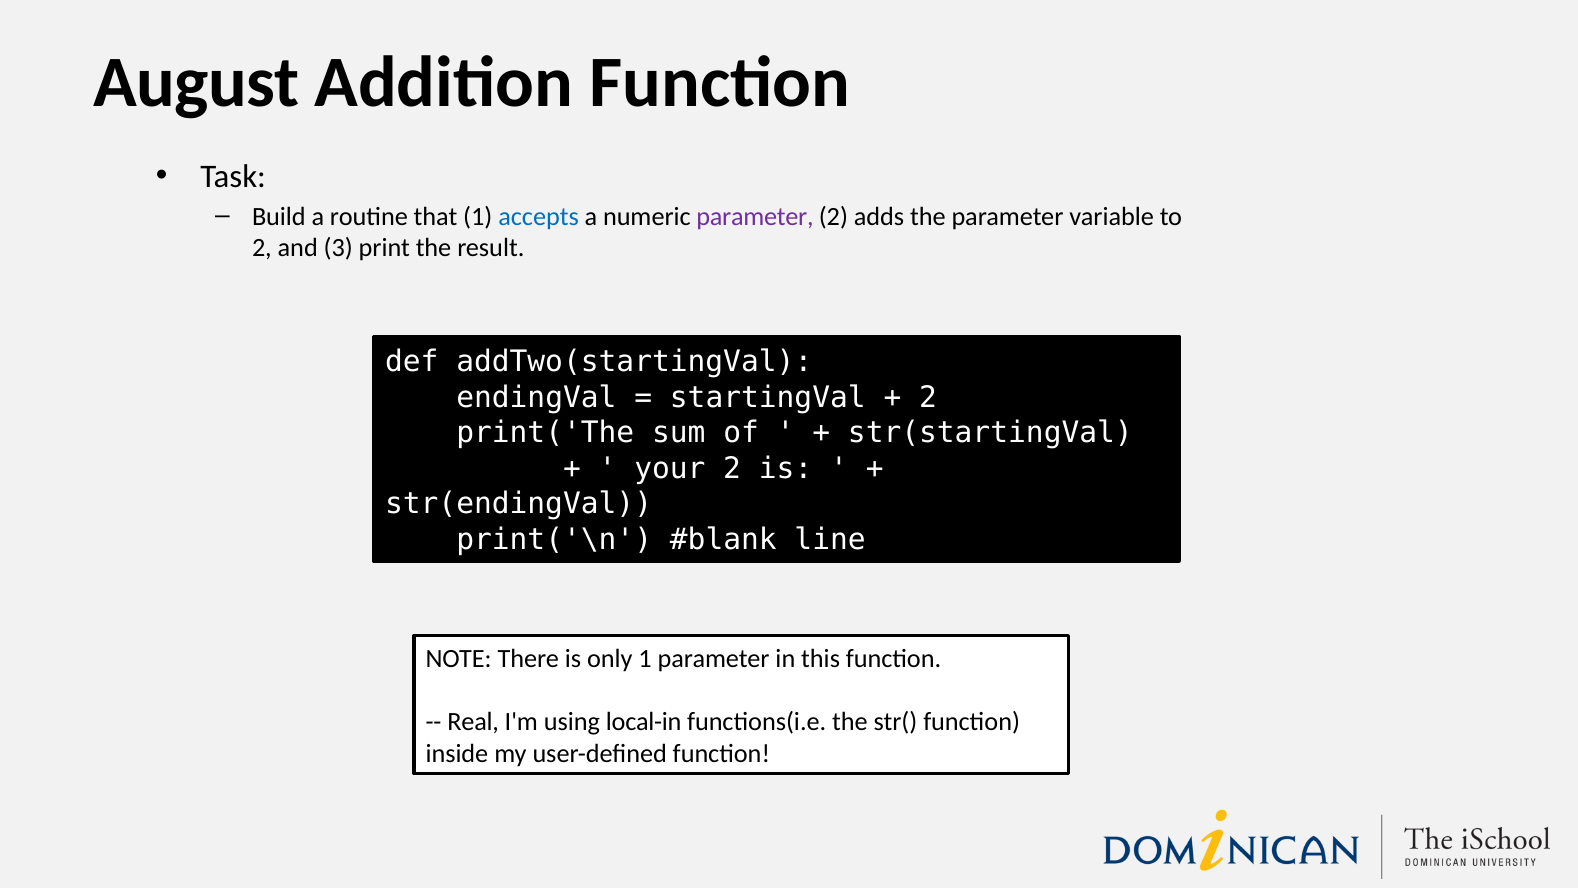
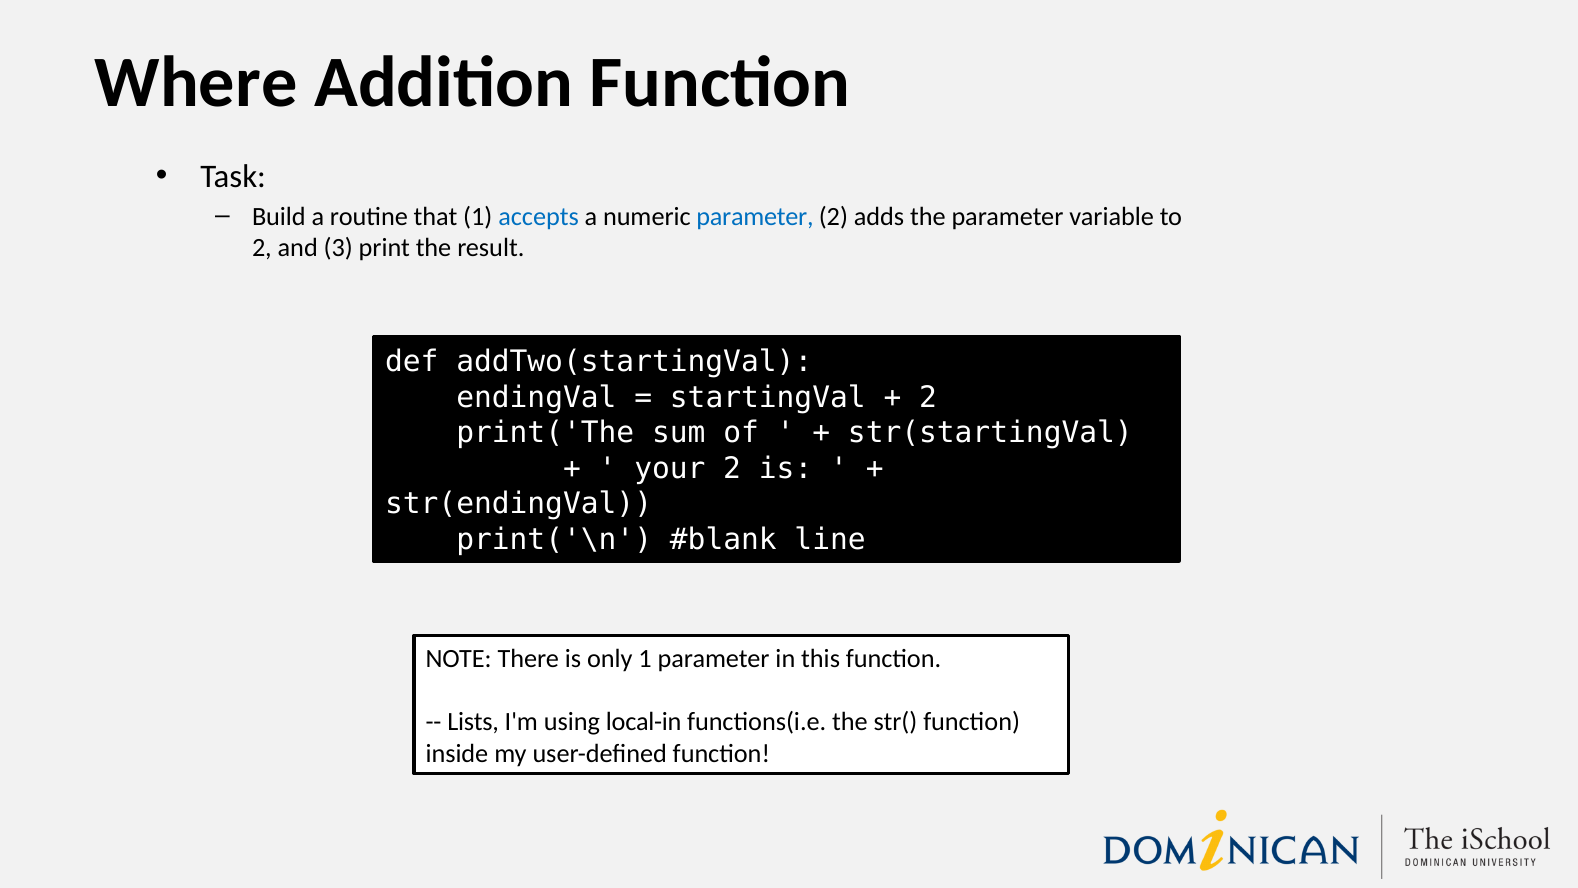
August: August -> Where (196, 83)
parameter colour: purple -> blue (755, 216)
Real: Real -> Lists (473, 722)
